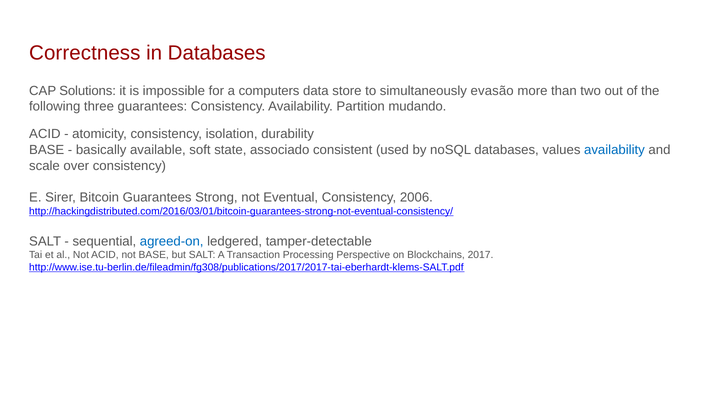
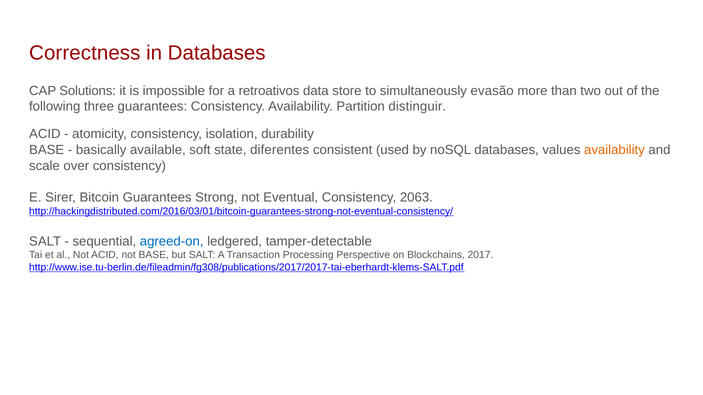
computers: computers -> retroativos (269, 91)
mudando: mudando -> distinguir (417, 107)
associado: associado -> diferentes (280, 150)
availability colour: blue -> orange (614, 150)
2006: 2006 -> 2063 (416, 198)
